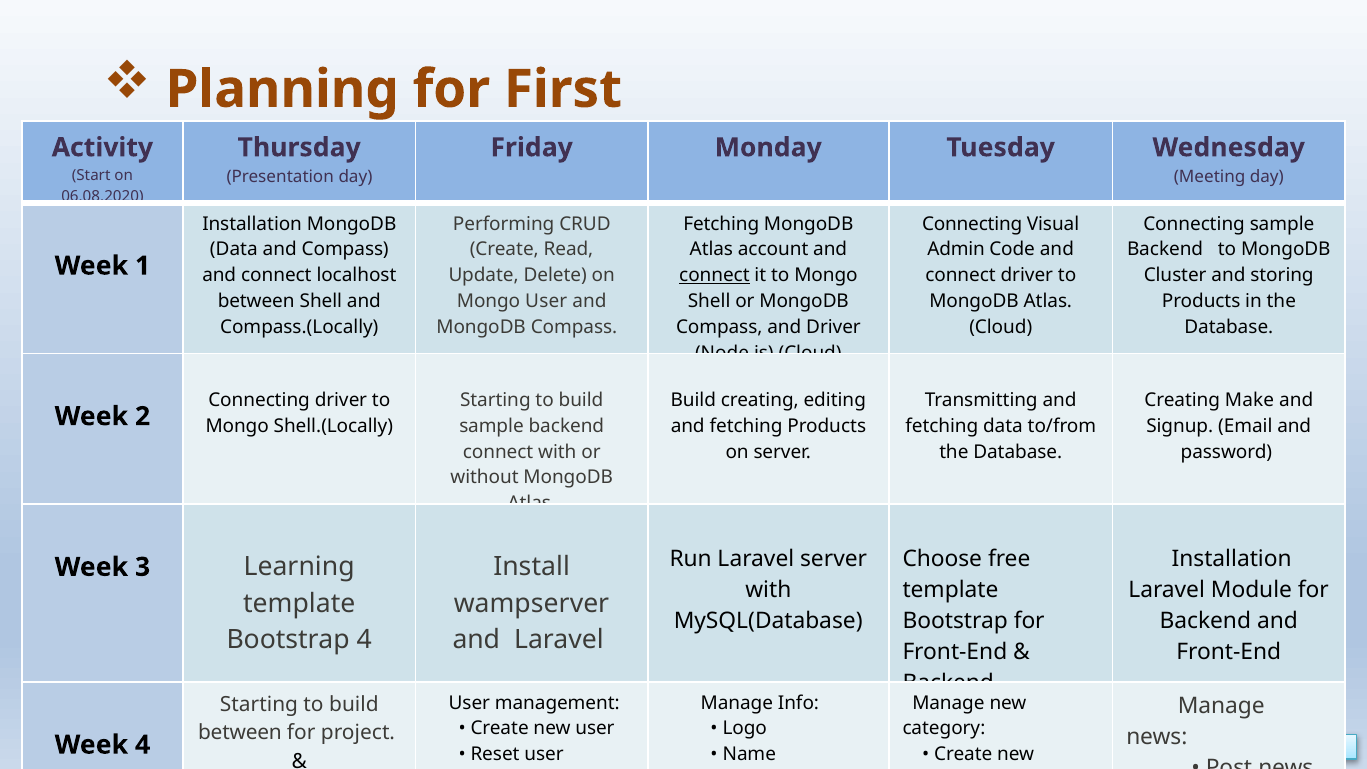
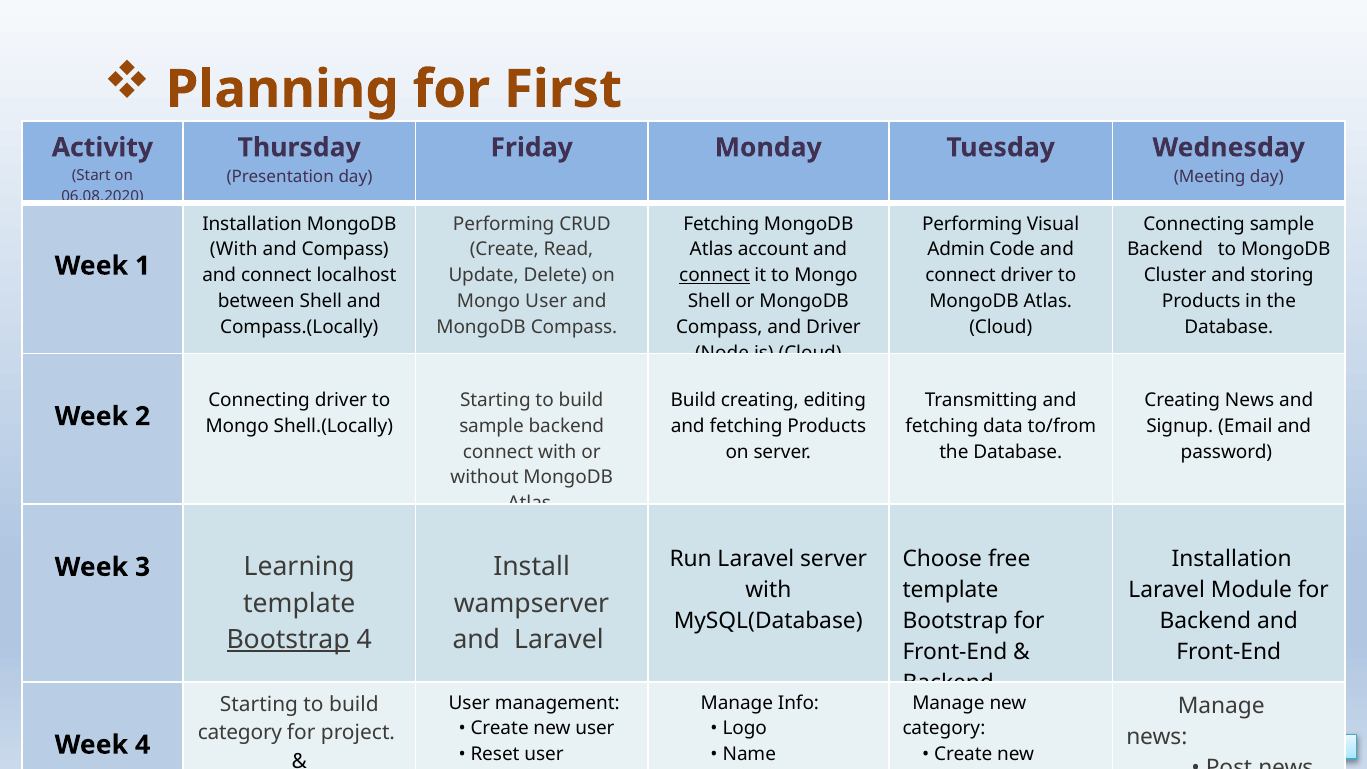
Connecting: Connecting -> Performing (972, 224)
Data: Data -> With (234, 250)
Creating Make: Make -> News (1250, 400)
Bootstrap underline: none -> present (288, 639)
between: between -> category (240, 733)
